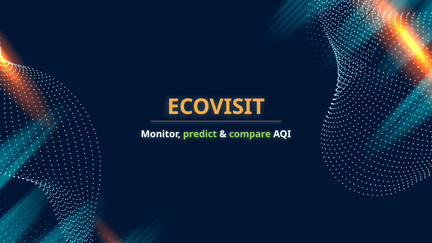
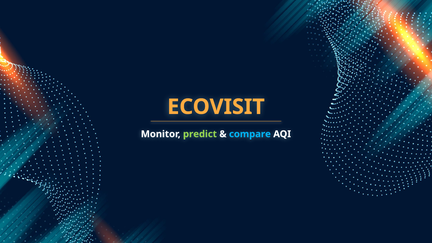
compare colour: light green -> light blue (250, 134)
